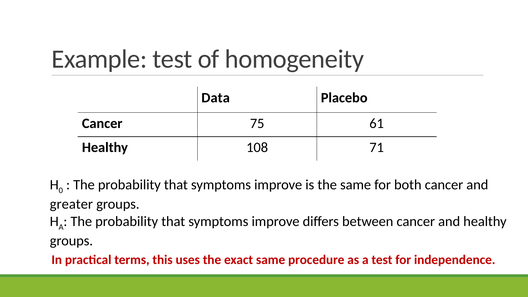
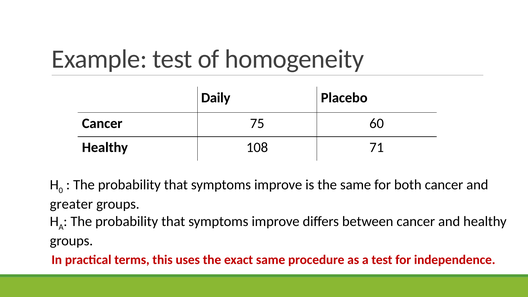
Data: Data -> Daily (216, 98)
61: 61 -> 60 (377, 123)
